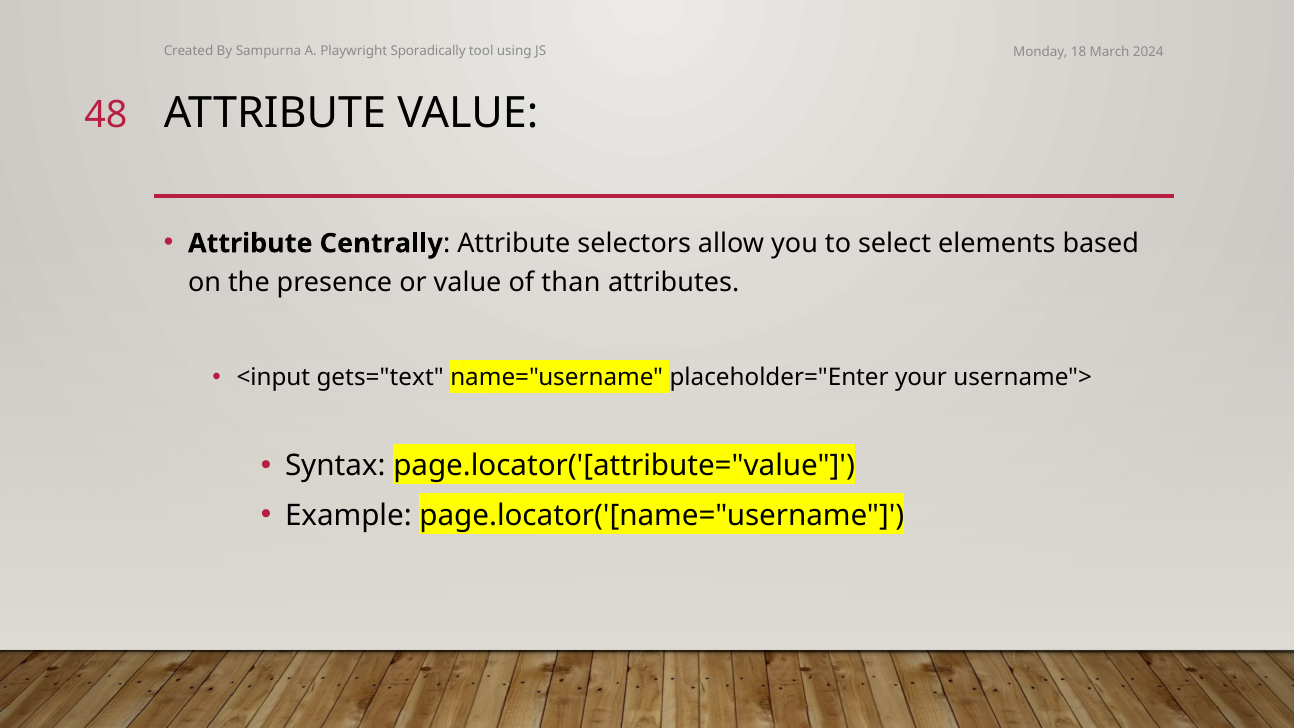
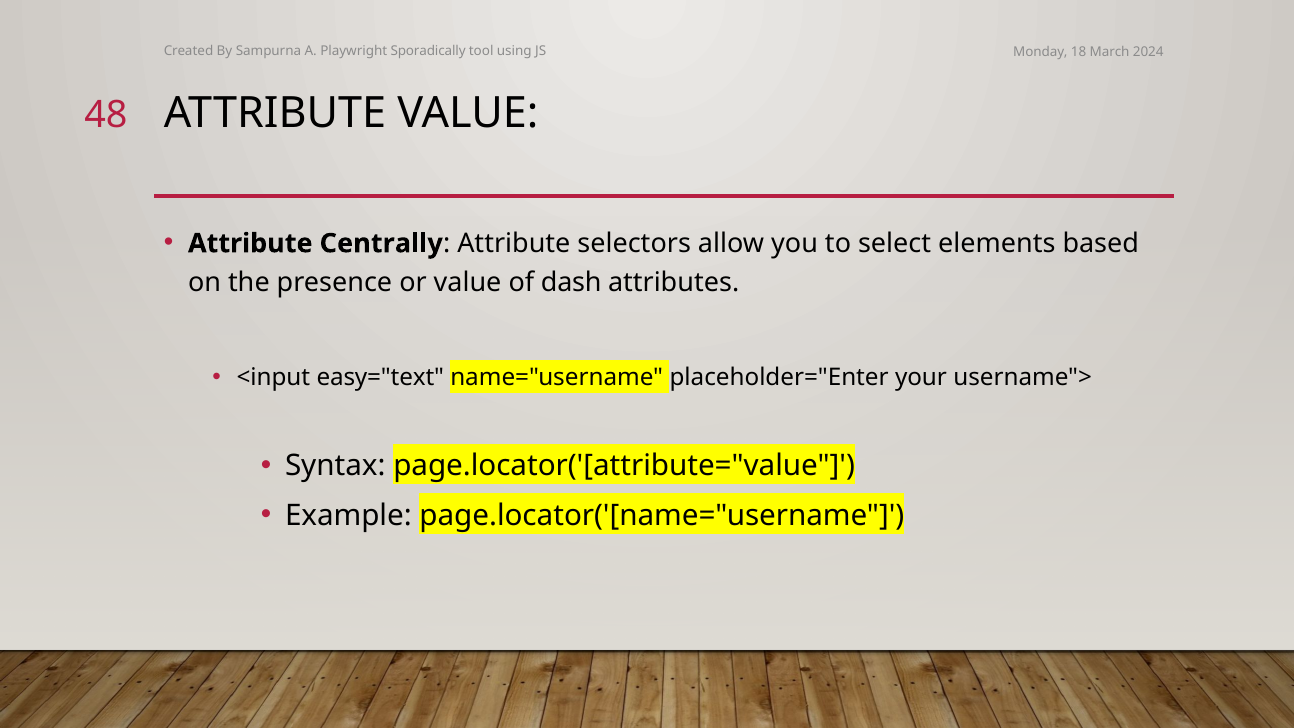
than: than -> dash (571, 282)
gets="text: gets="text -> easy="text (380, 378)
